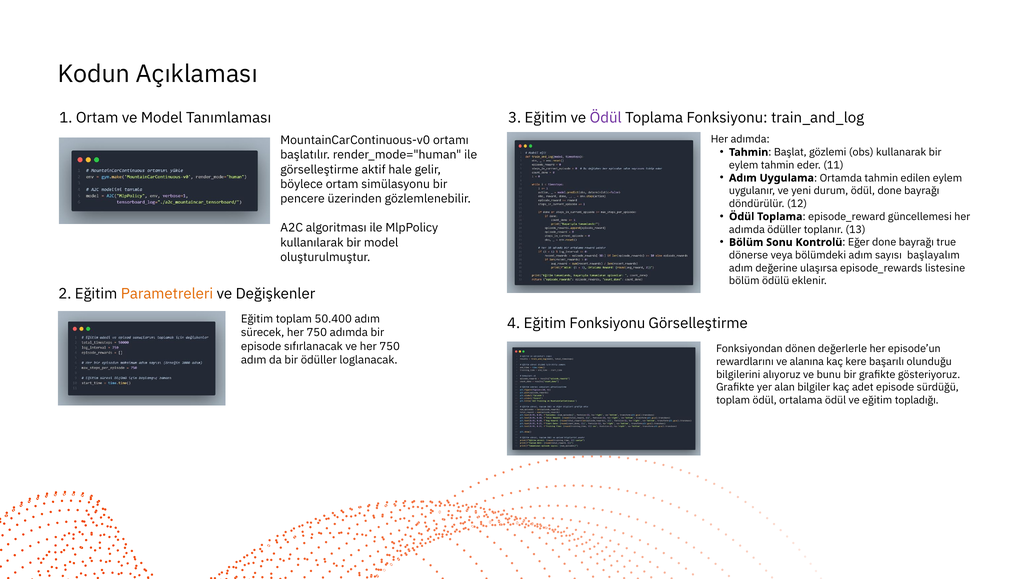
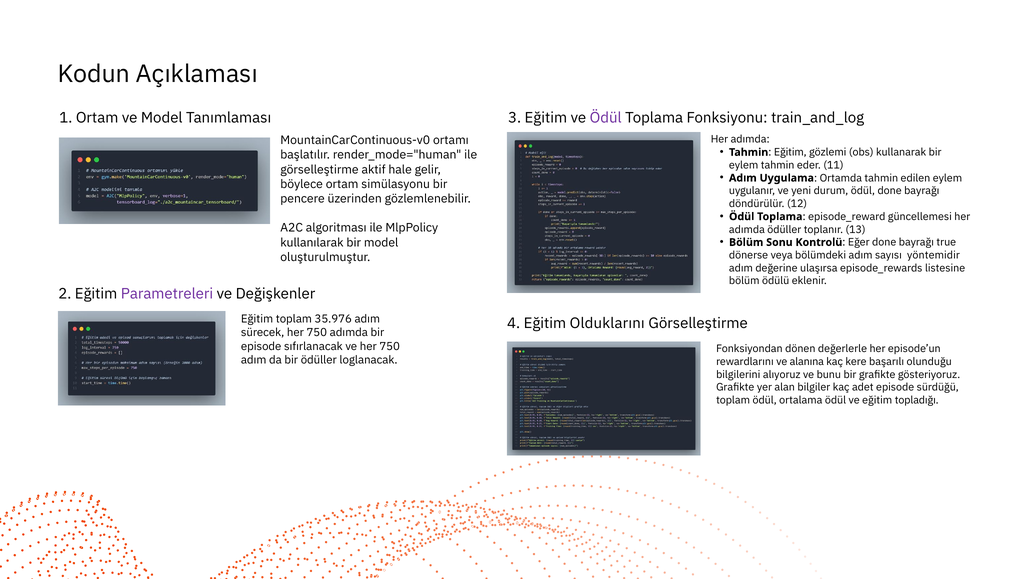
Başlat: Başlat -> Eğitim (790, 152)
başlayalım: başlayalım -> yöntemidir (933, 255)
Parametreleri colour: orange -> purple (167, 294)
50.400: 50.400 -> 35.976 (333, 319)
Eğitim Fonksiyonu: Fonksiyonu -> Olduklarını (607, 323)
